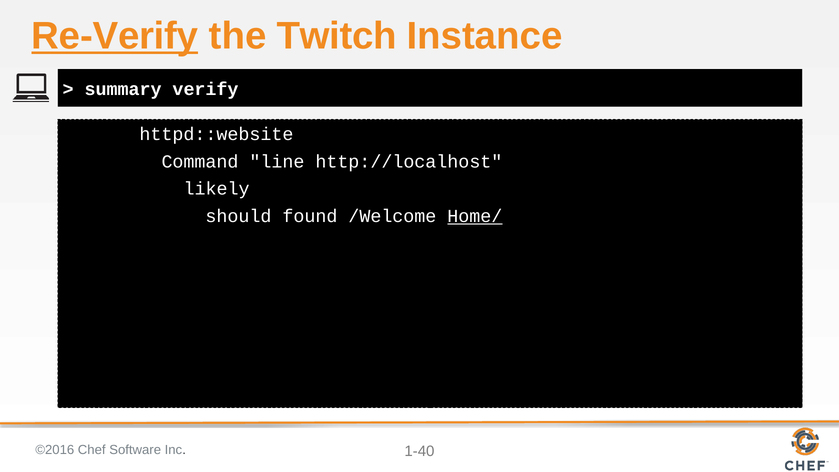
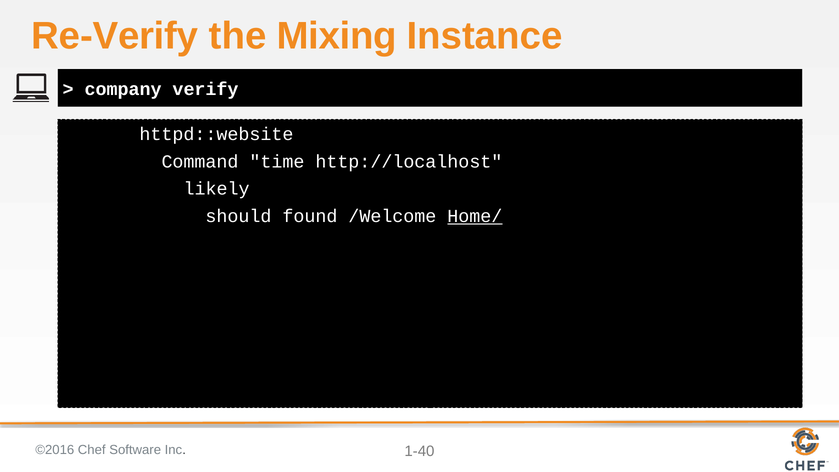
Re-Verify underline: present -> none (115, 36)
Twitch: Twitch -> Mixing (337, 36)
summary: summary -> company (123, 89)
line: line -> time (277, 161)
